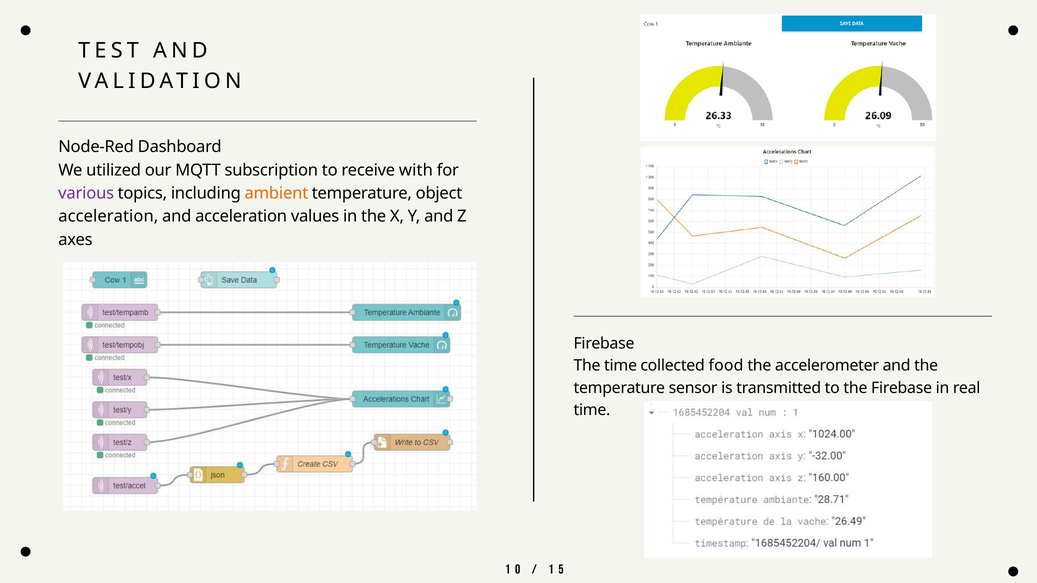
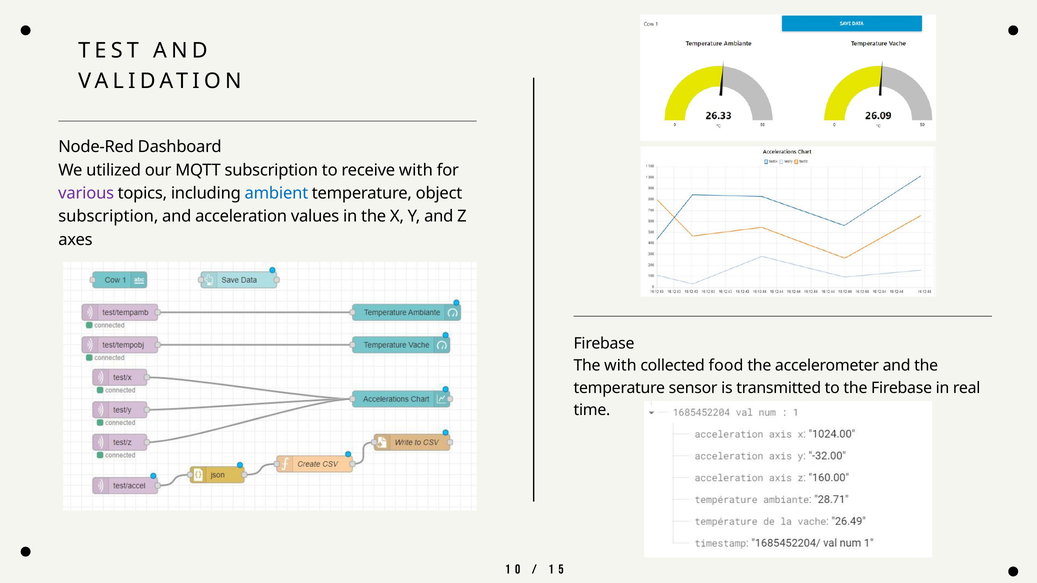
ambient colour: orange -> blue (276, 193)
acceleration: acceleration -> subscription (108, 217)
The time: time -> with (620, 366)
